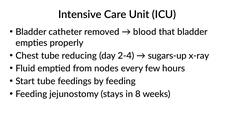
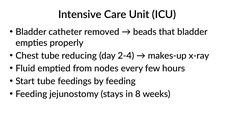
blood: blood -> beads (145, 32)
sugars-up: sugars-up -> makes-up (167, 56)
